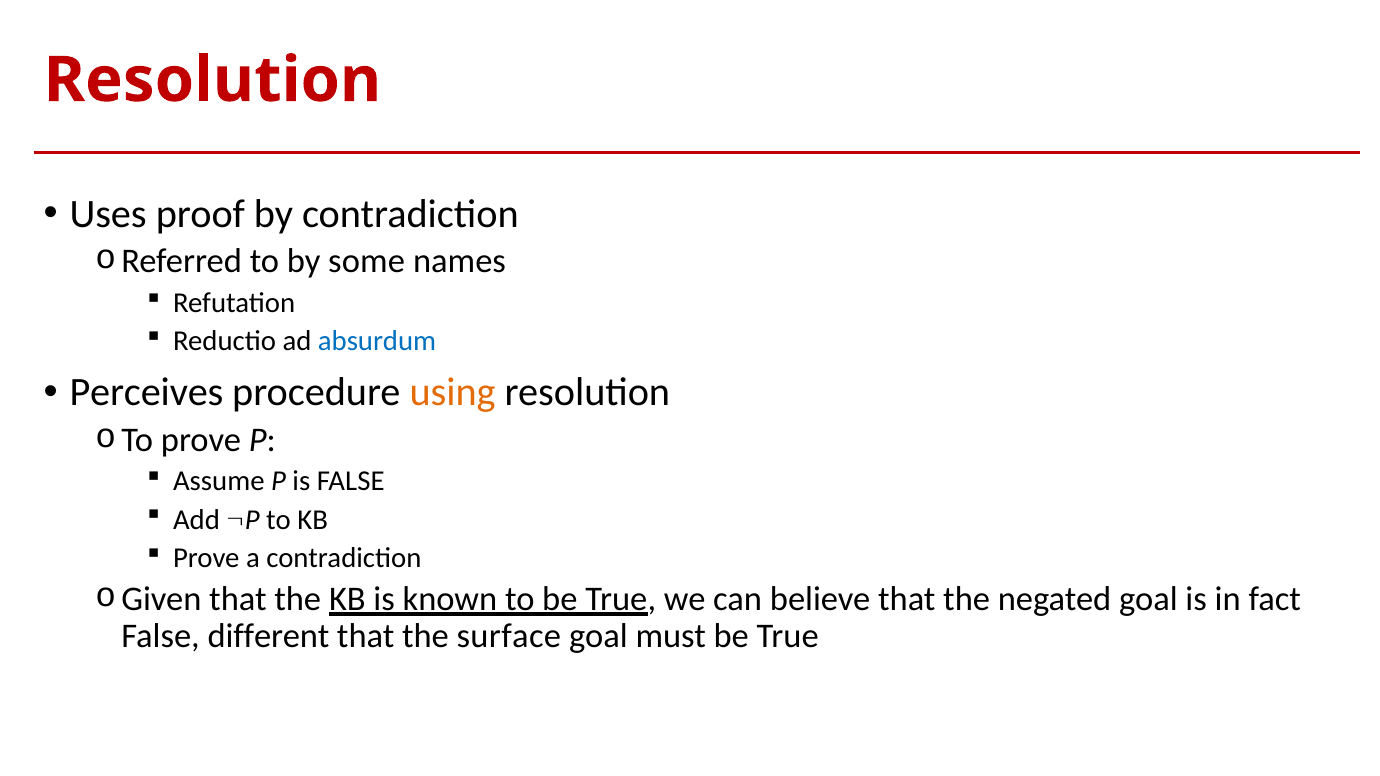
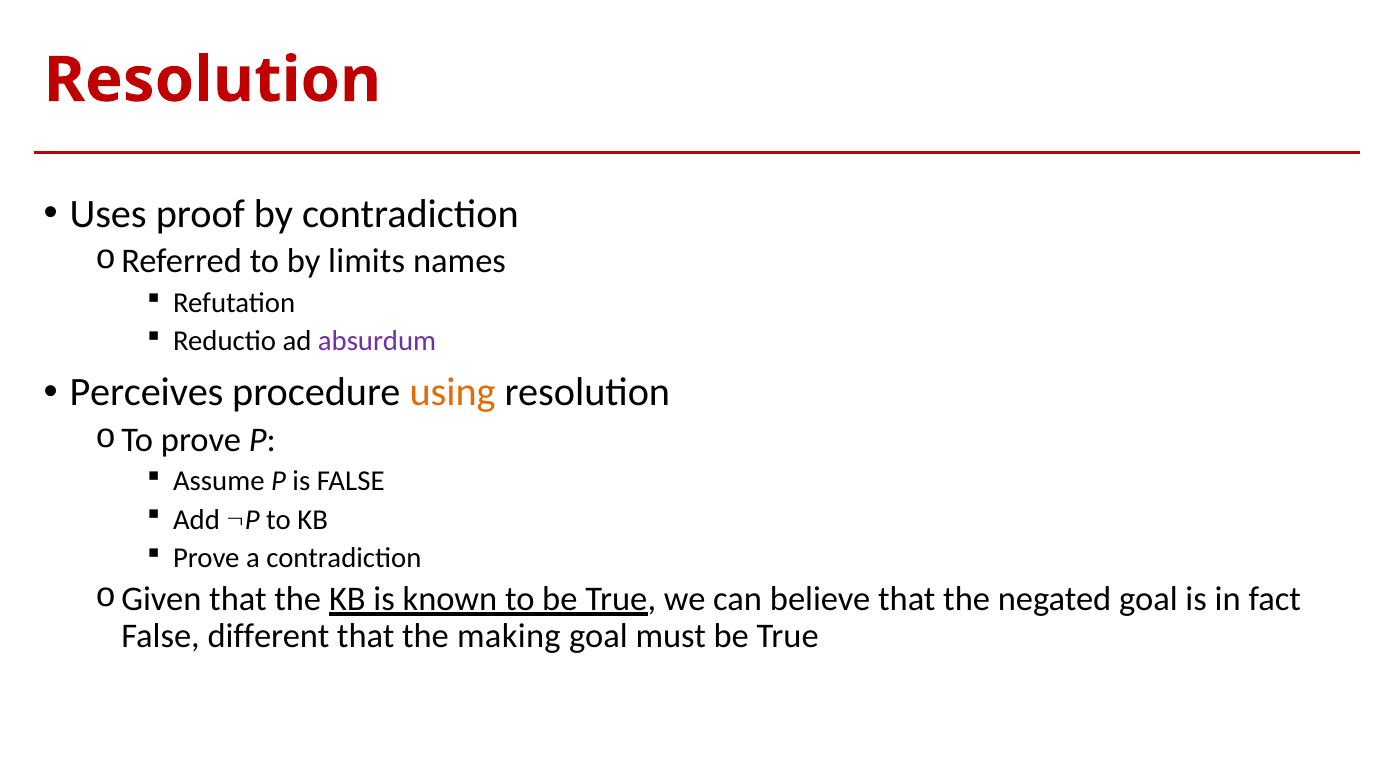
some: some -> limits (367, 261)
absurdum colour: blue -> purple (377, 341)
surface: surface -> making (509, 637)
